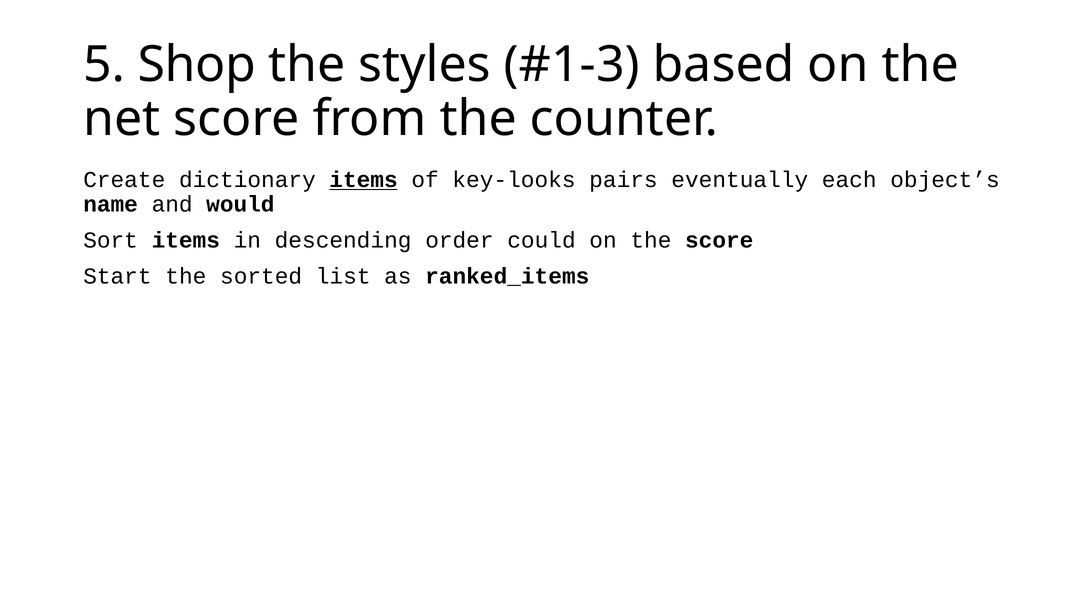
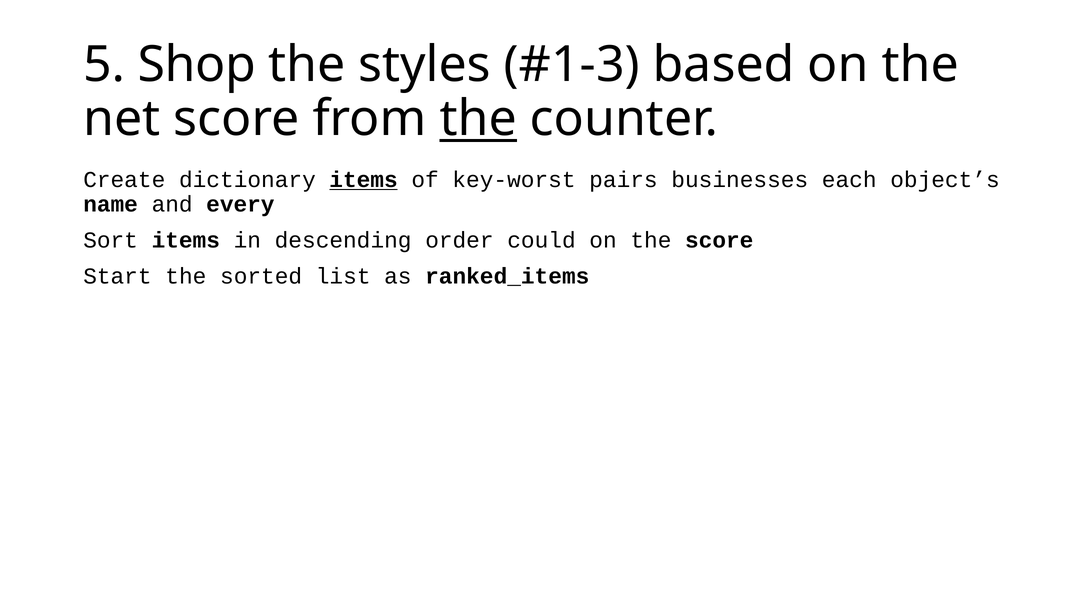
the underline: none -> present (478, 119)
key-looks: key-looks -> key-worst (514, 180)
eventually: eventually -> businesses (740, 180)
would: would -> every (240, 204)
